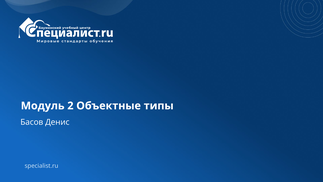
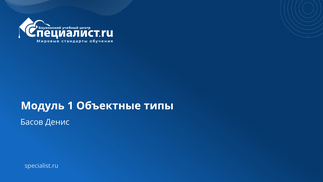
2: 2 -> 1 (70, 106)
